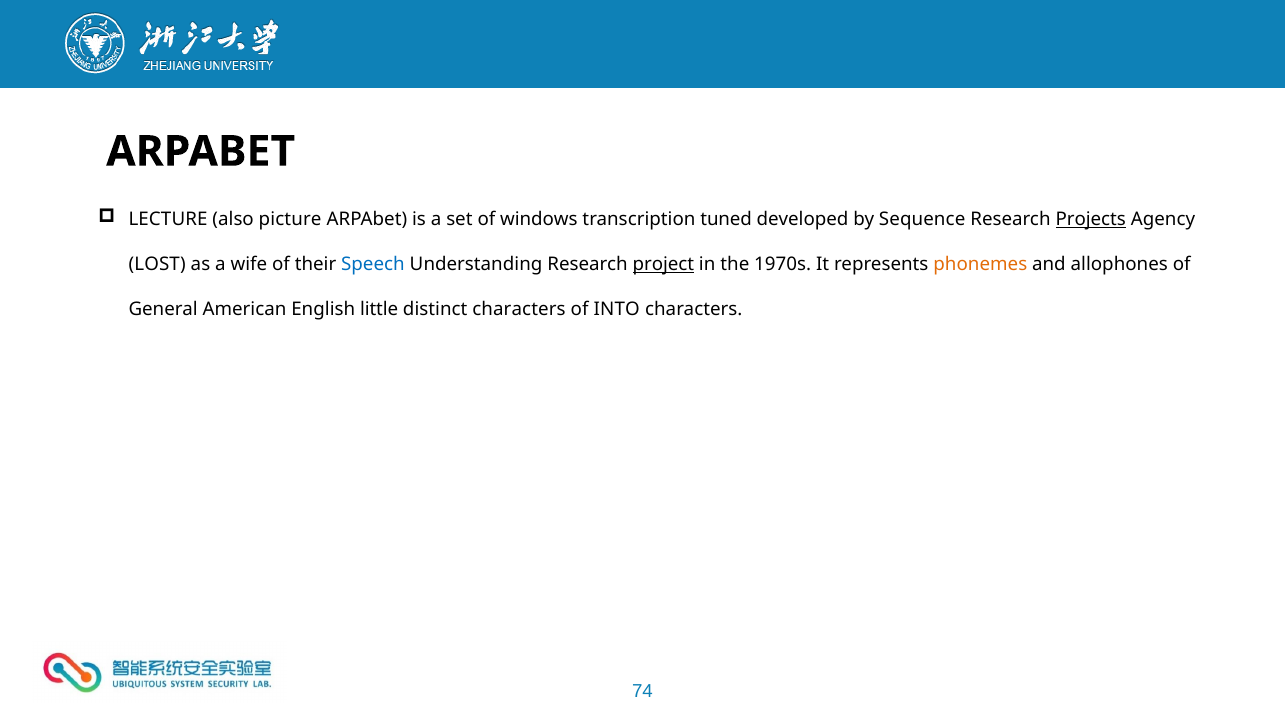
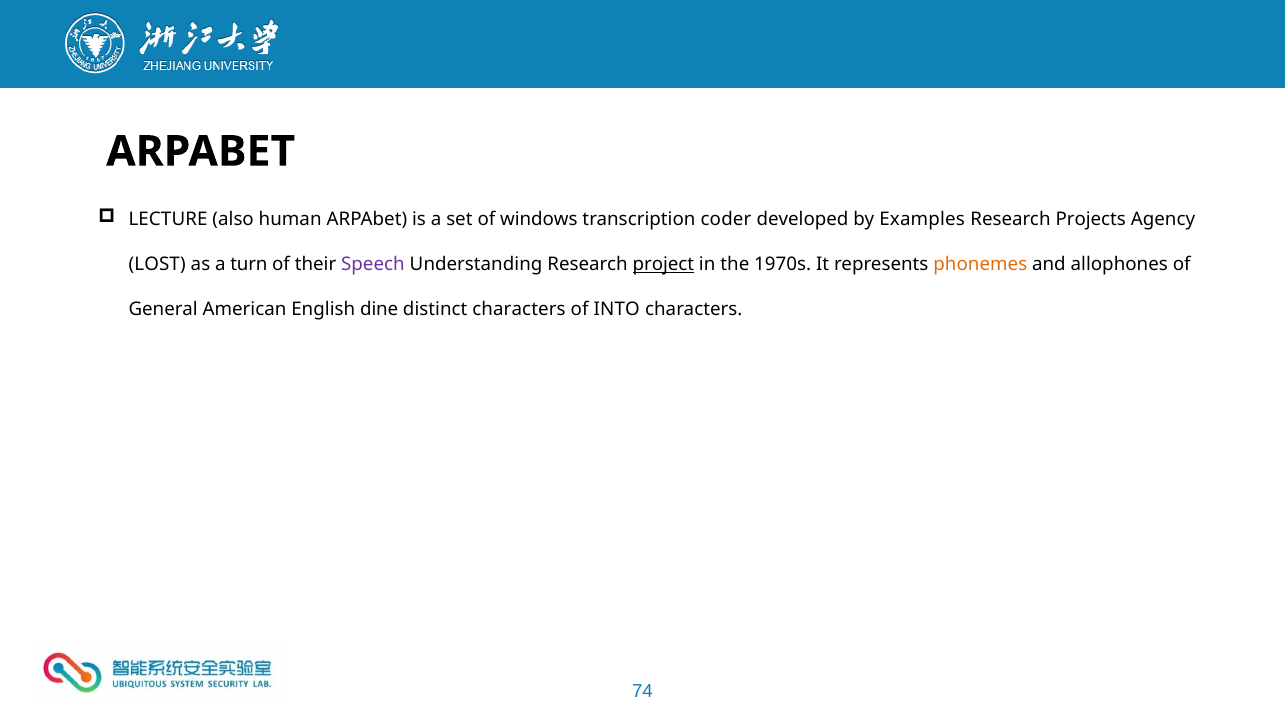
picture: picture -> human (290, 219)
tuned: tuned -> coder (726, 219)
Sequence: Sequence -> Examples (922, 219)
Projects underline: present -> none (1091, 219)
wife: wife -> turn (249, 264)
Speech colour: blue -> purple (373, 264)
little: little -> dine (379, 309)
